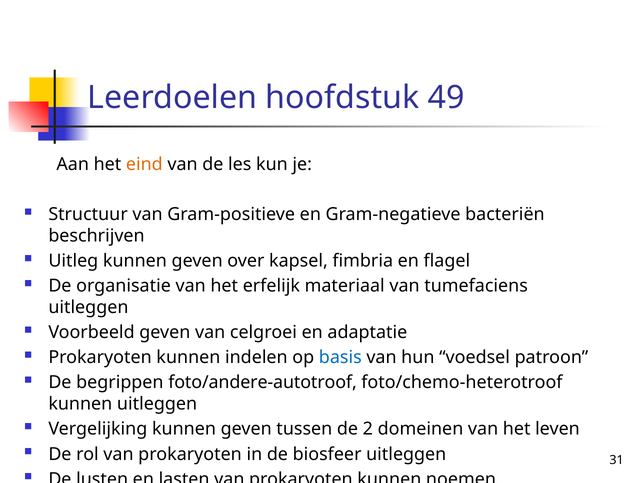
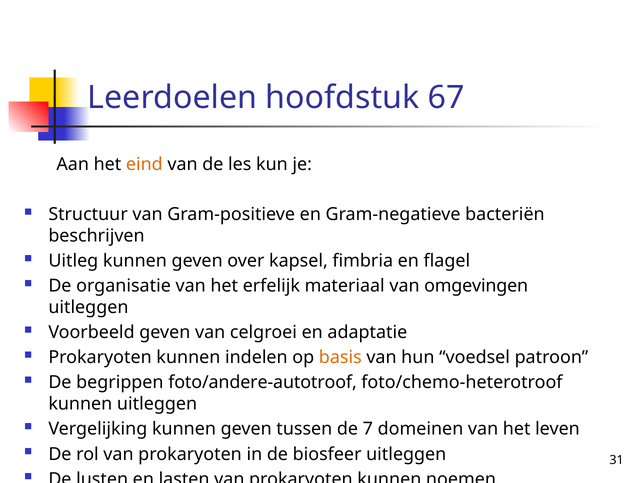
49: 49 -> 67 (446, 98)
tumefaciens: tumefaciens -> omgevingen (476, 286)
basis colour: blue -> orange (340, 357)
2: 2 -> 7 (368, 429)
